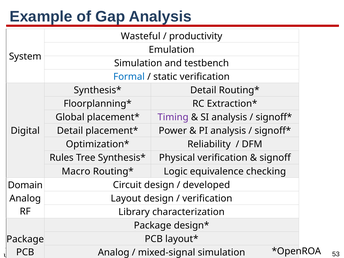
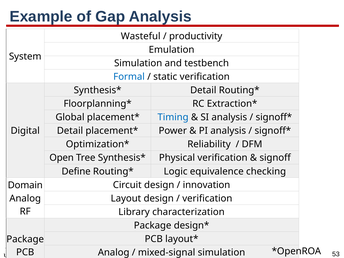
Timing colour: purple -> blue (173, 117)
Rules: Rules -> Open (62, 158)
Macro: Macro -> Define (76, 171)
developed: developed -> innovation (206, 185)
